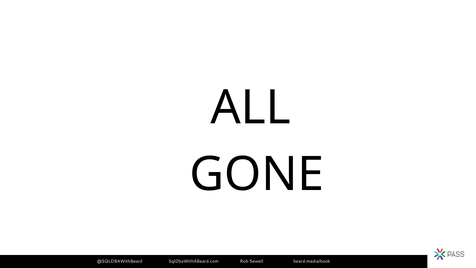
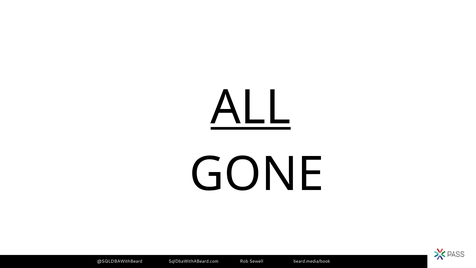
ALL underline: none -> present (251, 108)
